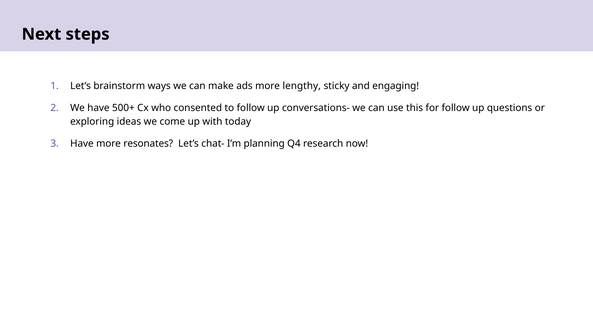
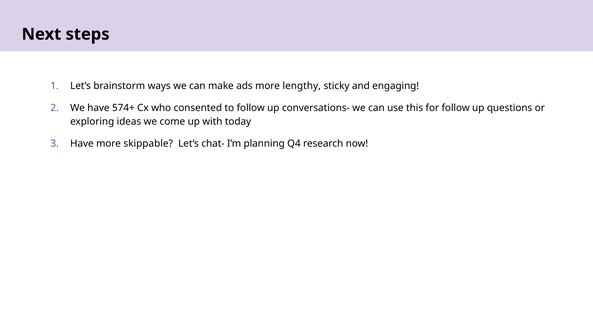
500+: 500+ -> 574+ (123, 108)
resonates: resonates -> skippable (148, 143)
